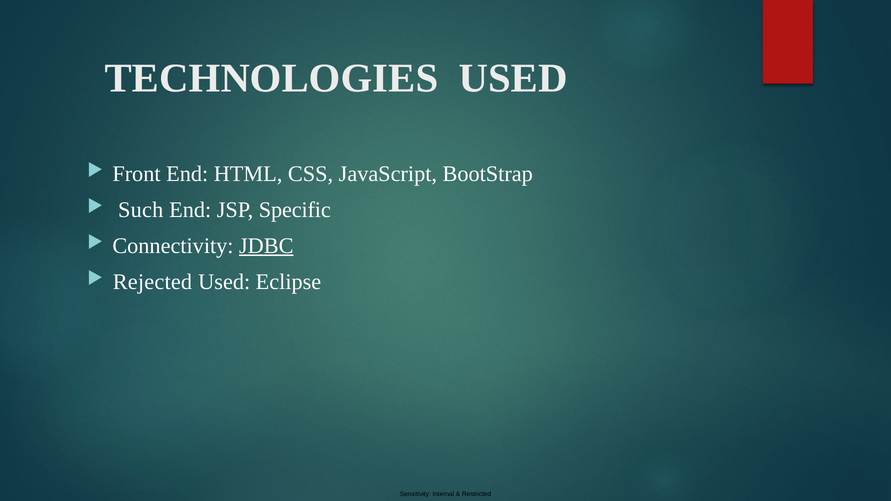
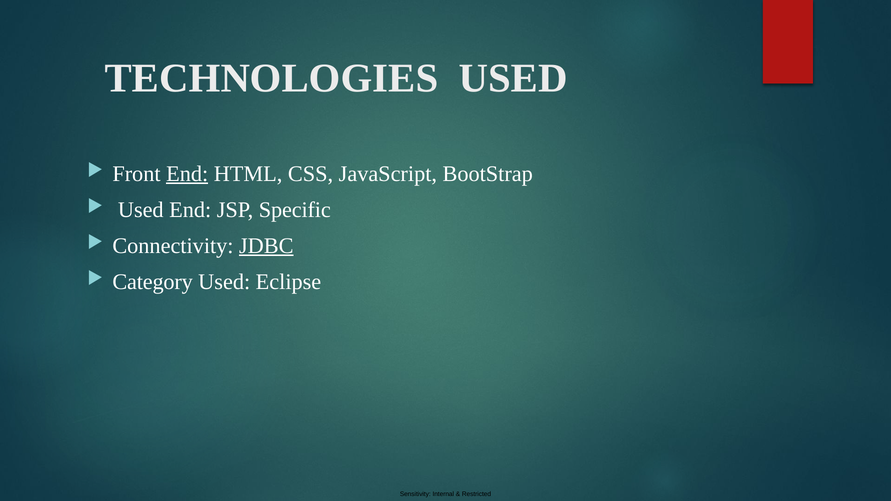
End underline: none -> present (187, 174)
Such: Such -> Used (141, 210)
Rejected: Rejected -> Category (153, 282)
